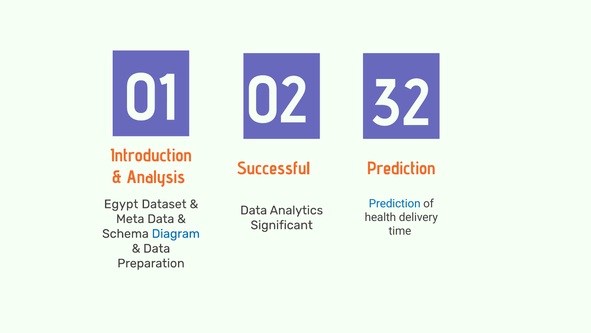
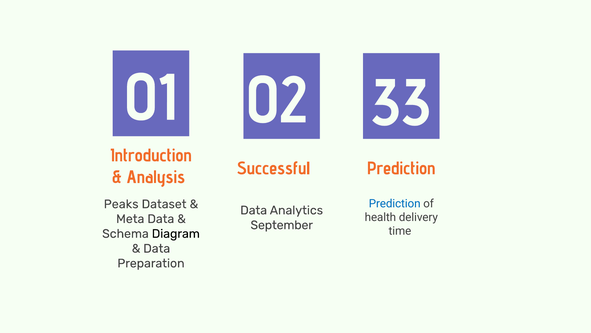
32: 32 -> 33 (401, 103)
Egypt: Egypt -> Peaks (121, 204)
Significant: Significant -> September (282, 225)
Diagram colour: blue -> black (176, 233)
